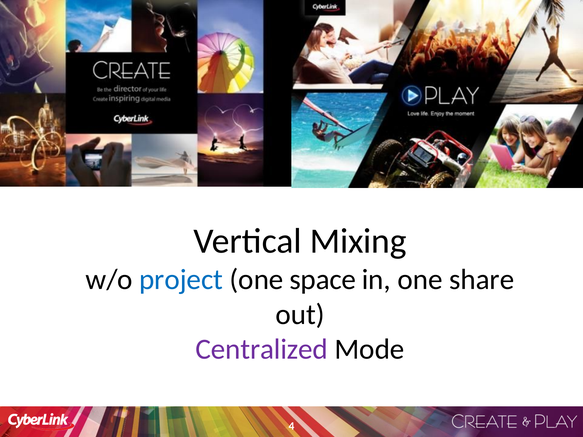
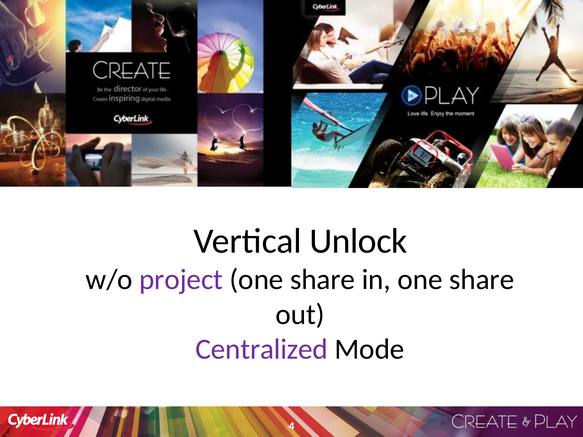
Mixing: Mixing -> Unlock (358, 241)
project colour: blue -> purple (181, 280)
space: space -> share (323, 280)
